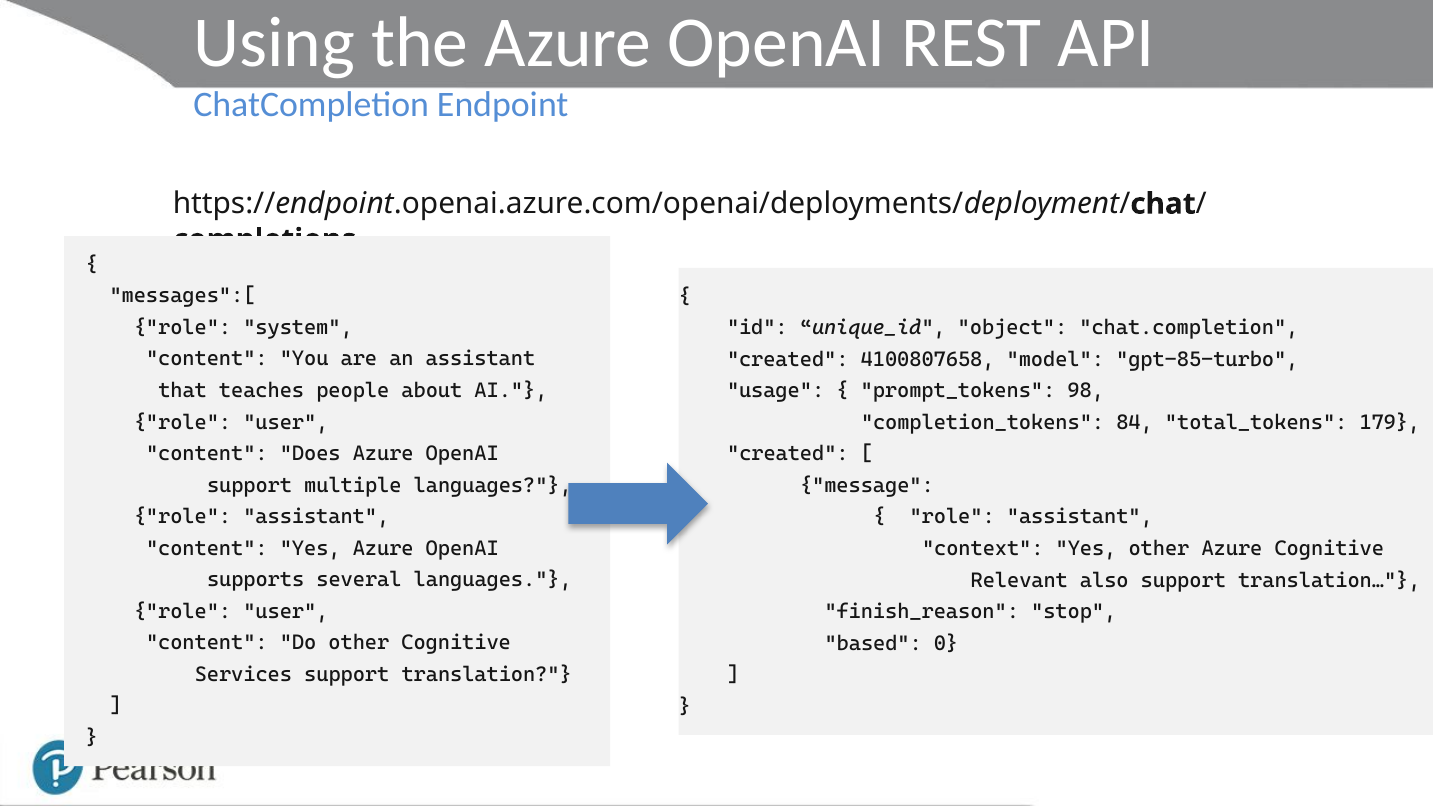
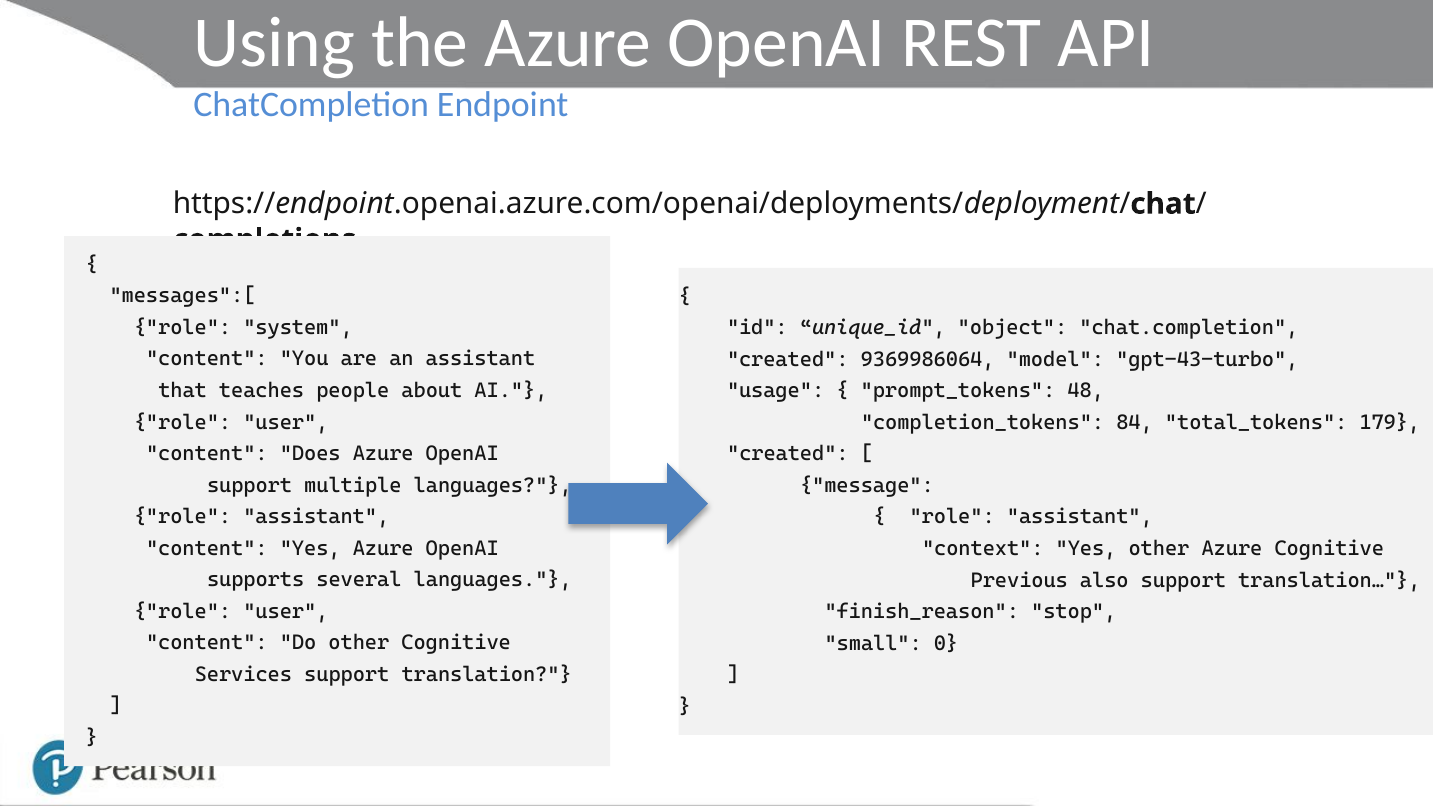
4100807658: 4100807658 -> 9369986064 (928, 359)
gpt-85-turbo: gpt-85-turbo -> gpt-43-turbo (1207, 359)
98: 98 -> 48 (1086, 391)
Relevant: Relevant -> Previous (1019, 580)
based: based -> small (873, 643)
